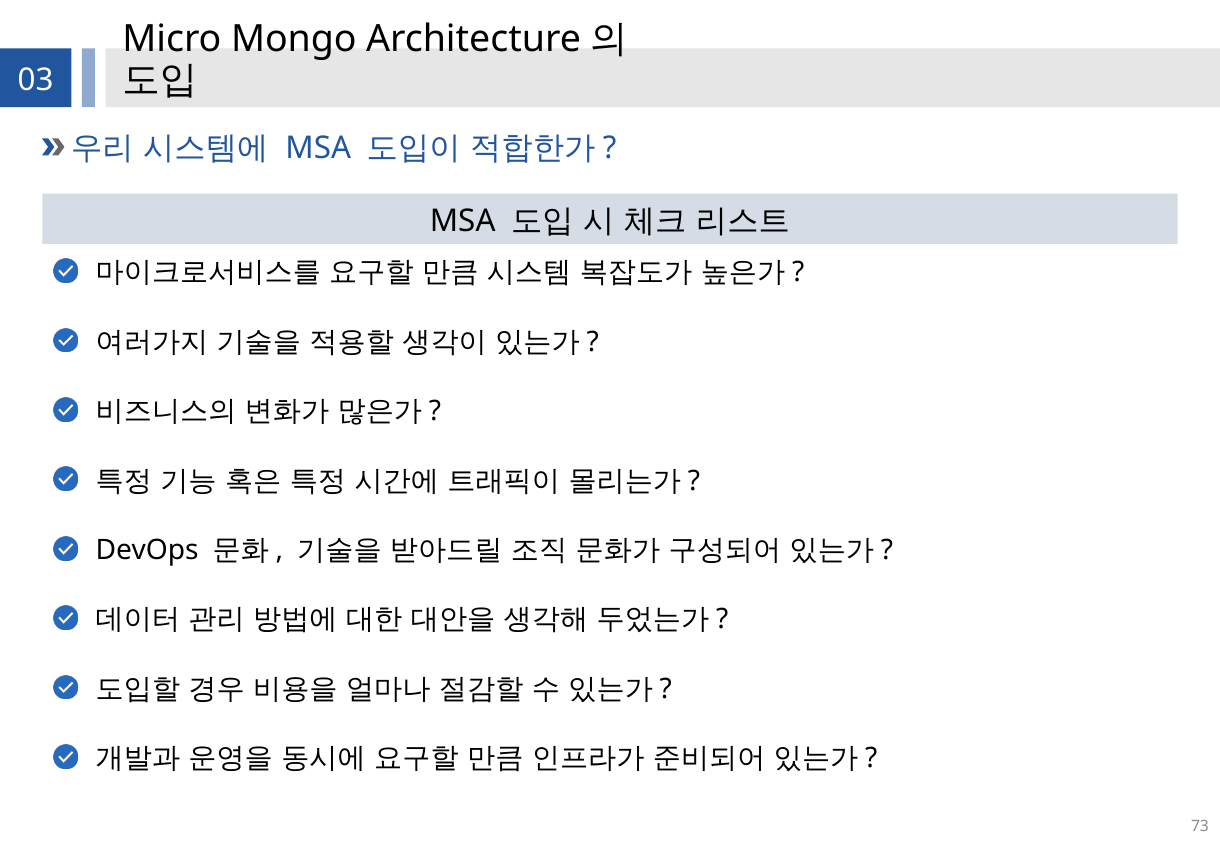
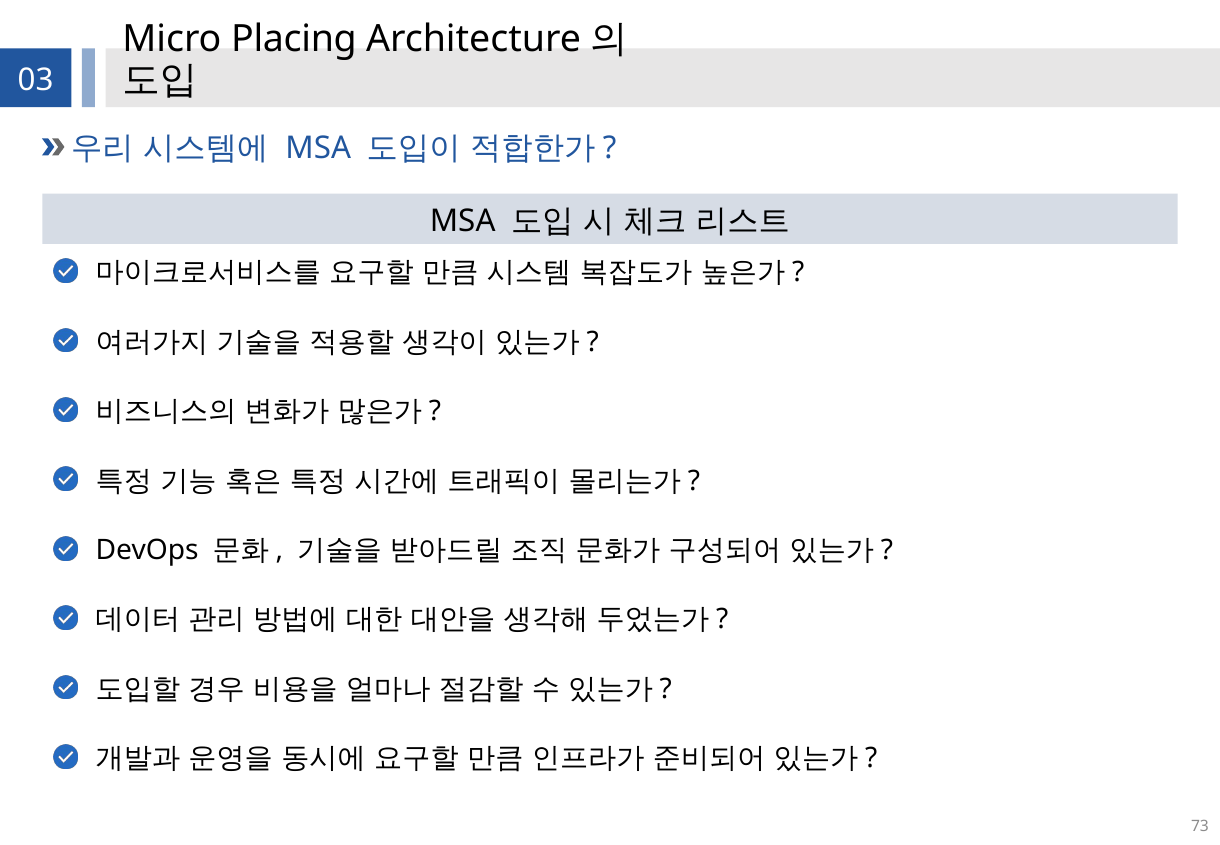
Mongo: Mongo -> Placing (294, 39)
